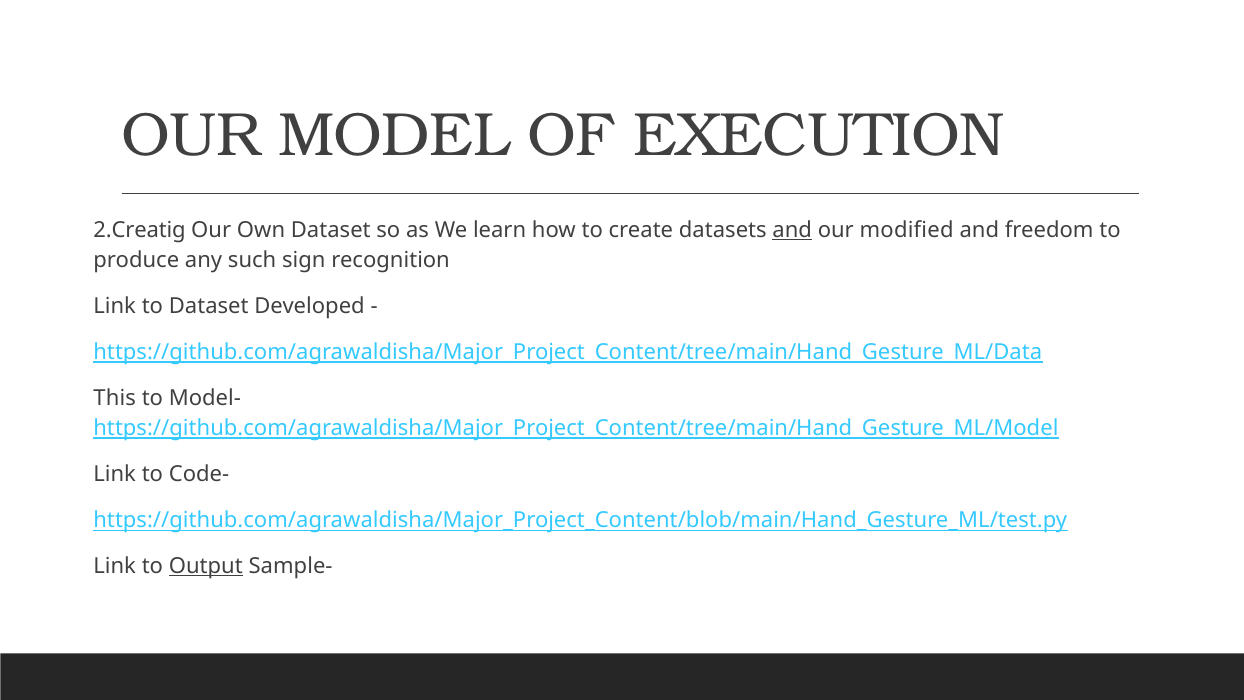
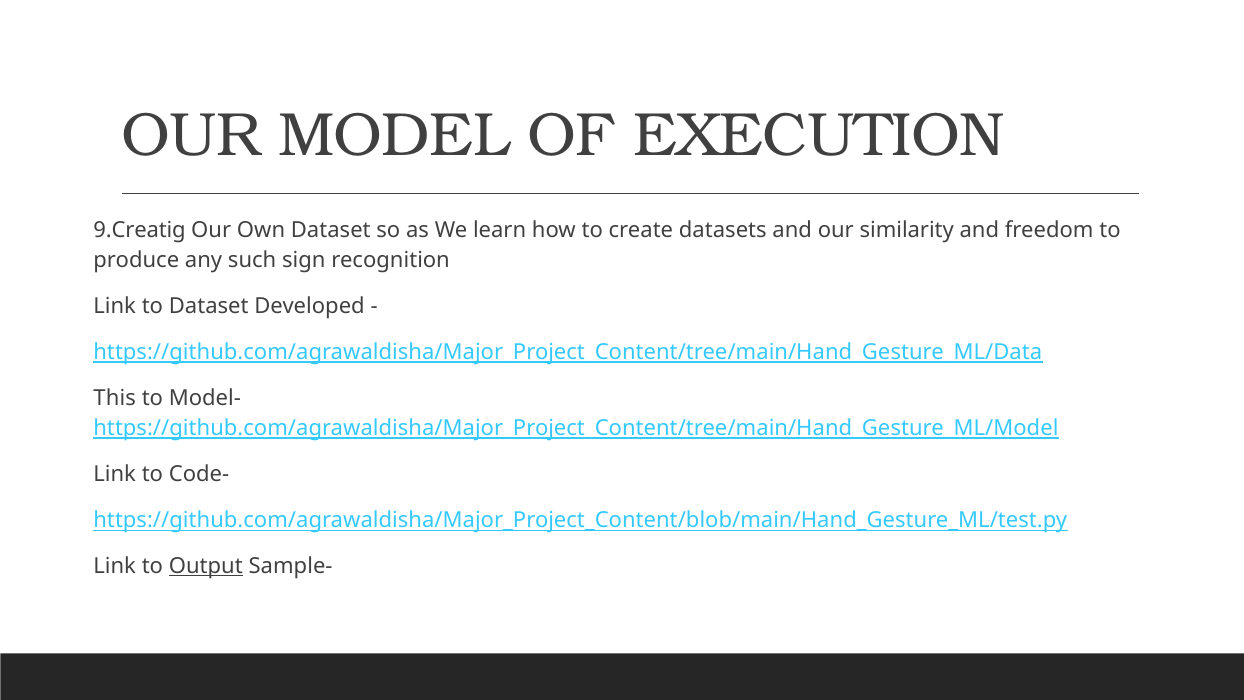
2.Creatig: 2.Creatig -> 9.Creatig (140, 230)
and underline: present -> none (792, 230)
modified: modified -> similarity (907, 230)
